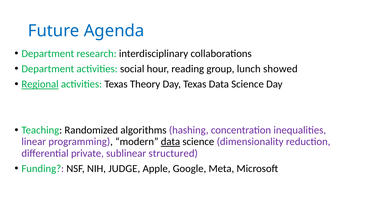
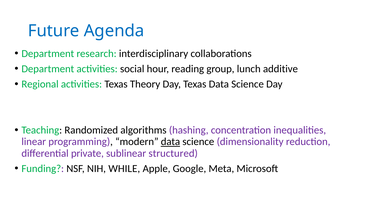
showed: showed -> additive (280, 69)
Regional underline: present -> none (40, 84)
JUDGE: JUDGE -> WHILE (124, 168)
